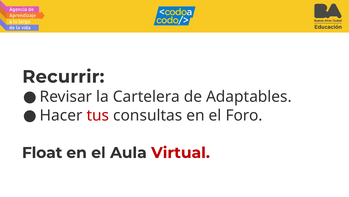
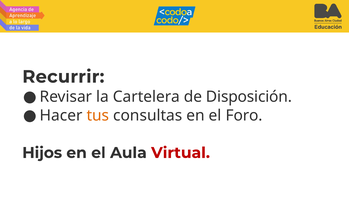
Adaptables: Adaptables -> Disposición (249, 96)
tus colour: red -> orange (98, 115)
Float: Float -> Hijos (42, 152)
